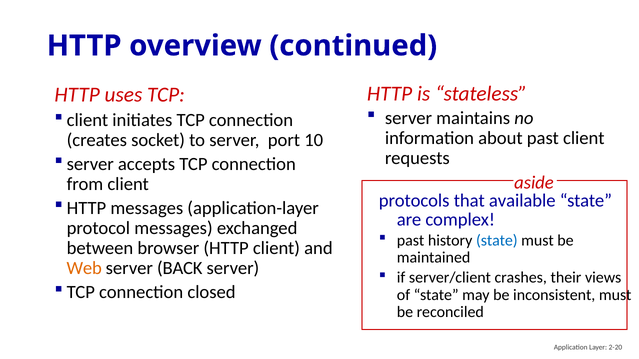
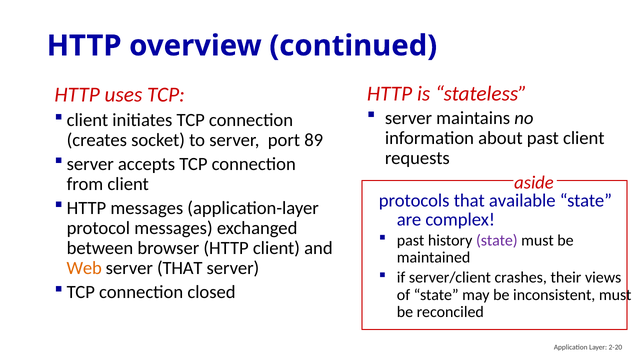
10: 10 -> 89 (314, 140)
state colour: blue -> purple (497, 241)
server BACK: BACK -> THAT (180, 269)
